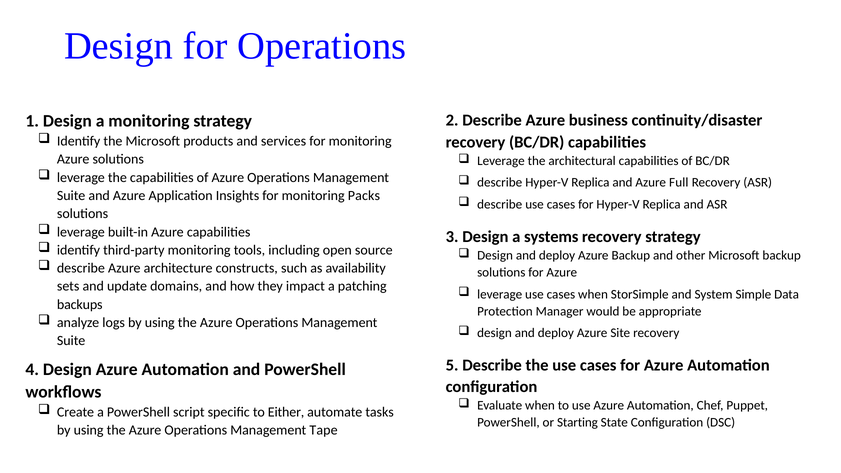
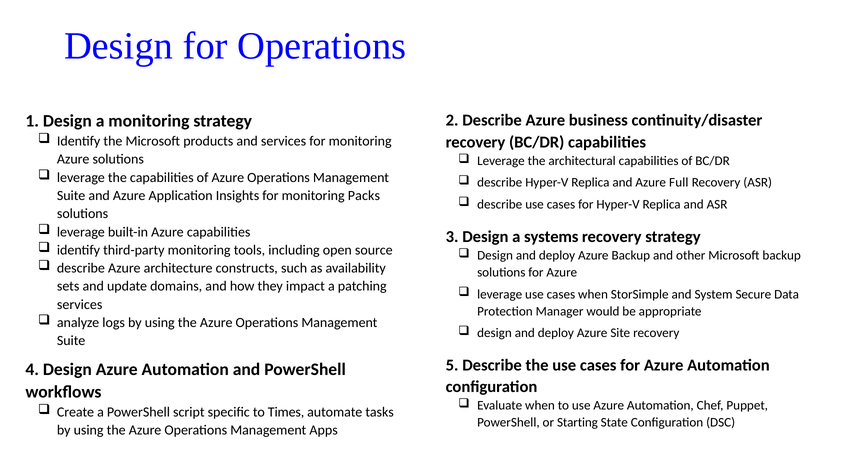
Simple: Simple -> Secure (753, 294)
backups: backups -> services (80, 305)
Either: Either -> Times (286, 412)
Tape: Tape -> Apps (324, 430)
